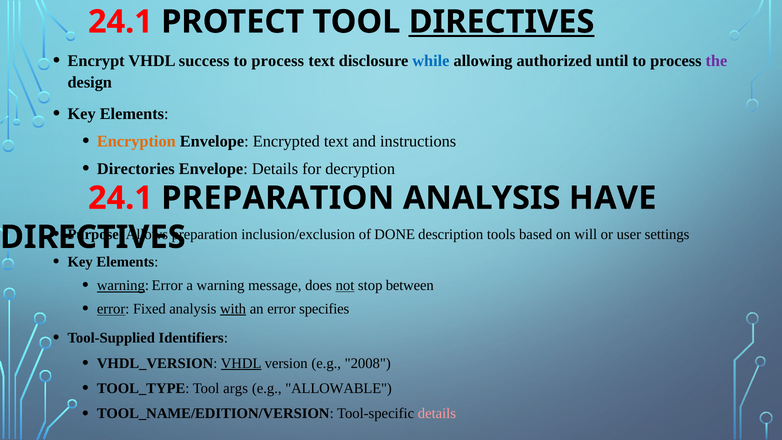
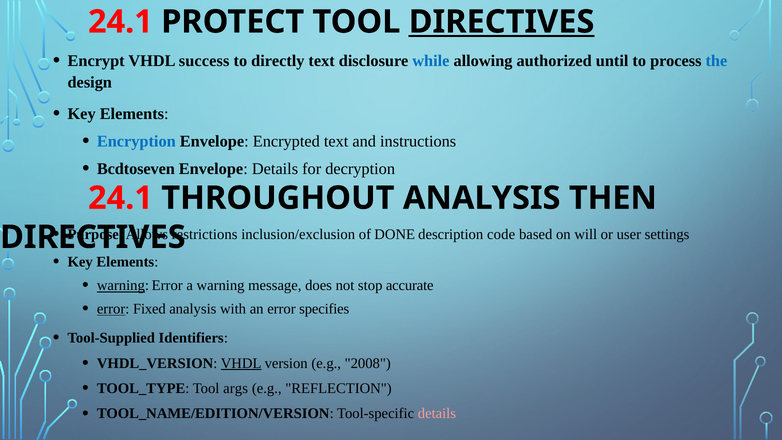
process: process -> directly (278, 61)
the colour: purple -> blue (716, 61)
Encryption colour: orange -> blue (136, 141)
Directories: Directories -> Bcdtoseven (136, 169)
24.1 PREPARATION: PREPARATION -> THROUGHOUT (278, 198)
HAVE: HAVE -> THEN (613, 198)
preparation: preparation -> restrictions (205, 234)
tools: tools -> code (501, 234)
not underline: present -> none (345, 285)
between: between -> accurate (410, 285)
with underline: present -> none (233, 309)
ALLOWABLE: ALLOWABLE -> REFLECTION (339, 388)
